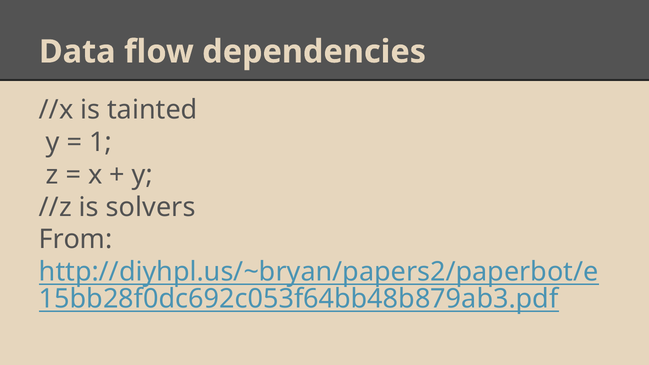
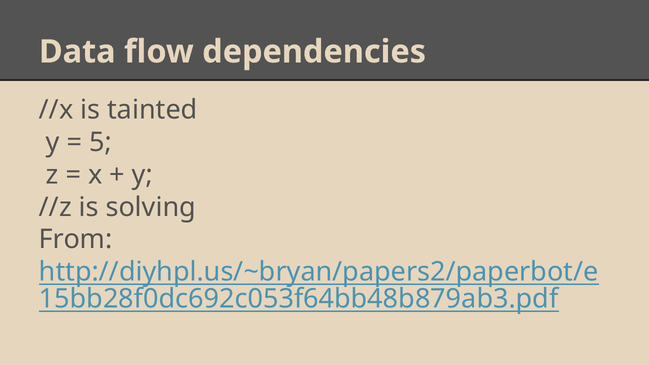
1: 1 -> 5 (101, 142)
solvers: solvers -> solving (151, 207)
